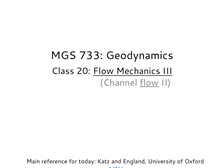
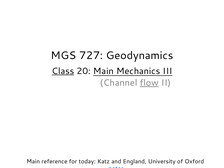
733: 733 -> 727 (91, 56)
Class underline: none -> present (63, 71)
20 Flow: Flow -> Main (103, 71)
